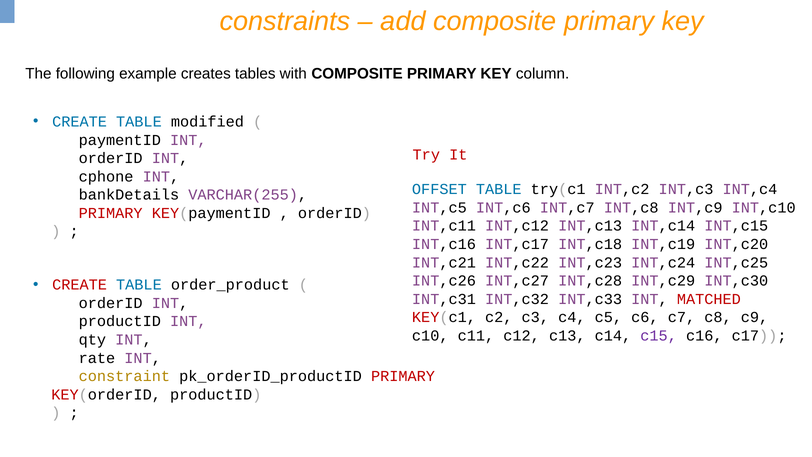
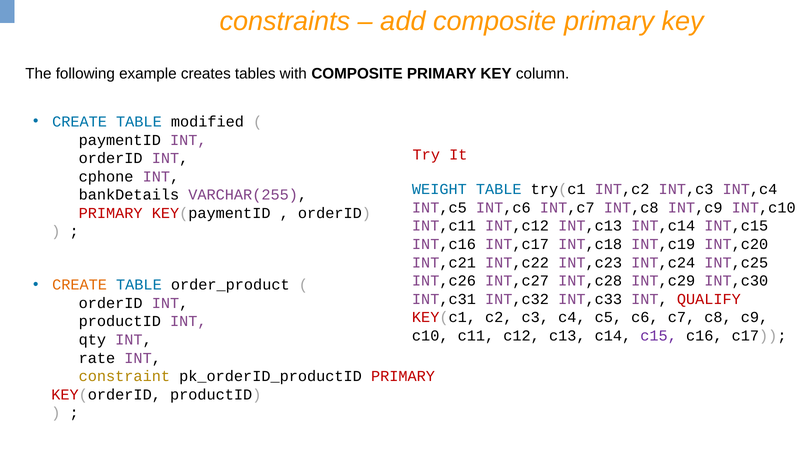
OFFSET: OFFSET -> WEIGHT (439, 189)
CREATE colour: red -> orange (80, 285)
MATCHED: MATCHED -> QUALIFY (709, 299)
